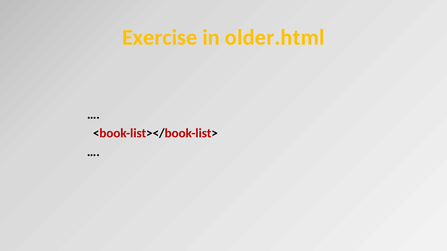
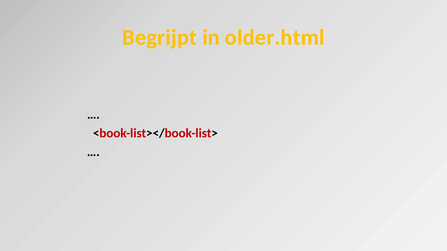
Exercise: Exercise -> Begrijpt (160, 38)
